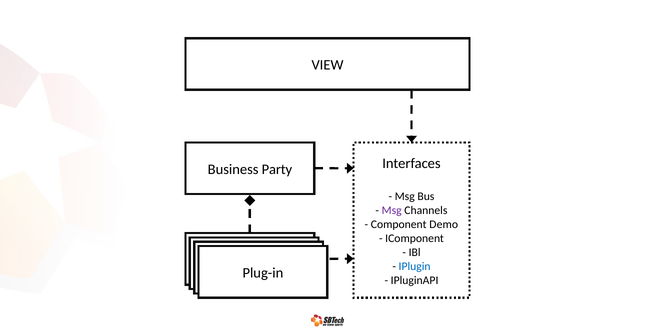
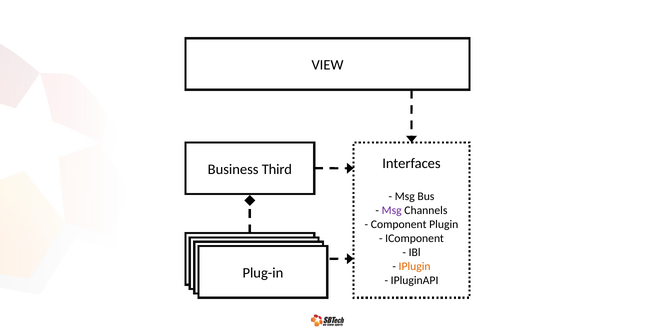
Party: Party -> Third (277, 169)
Demo: Demo -> Plugin (444, 225)
IPlugin colour: blue -> orange (415, 266)
